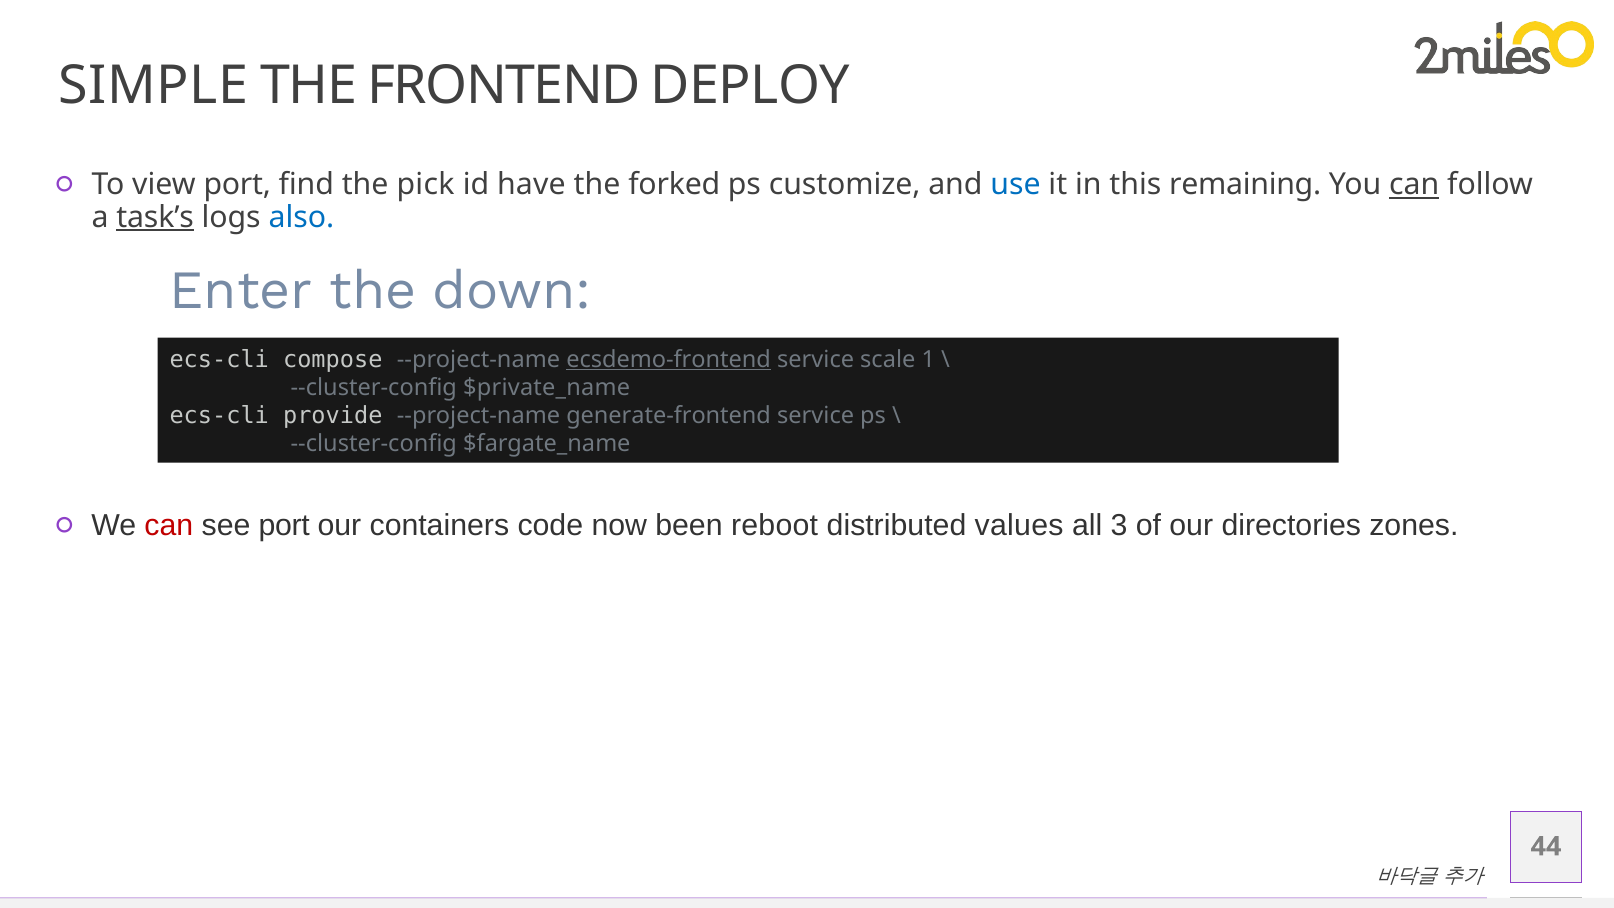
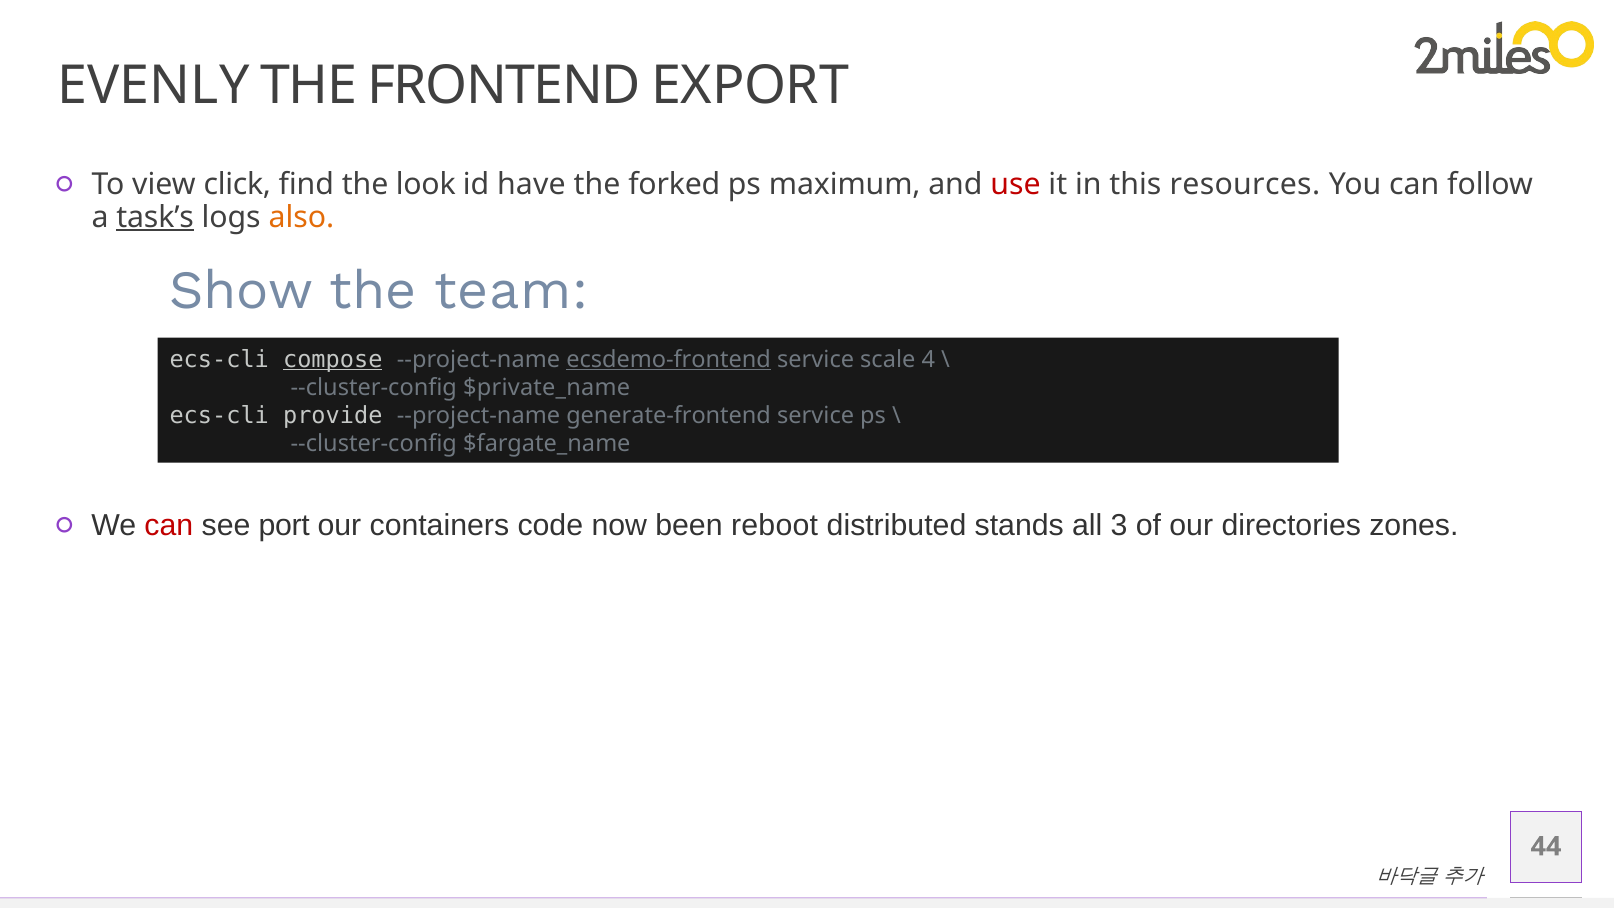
SIMPLE: SIMPLE -> EVENLY (153, 85)
DEPLOY: DEPLOY -> EXPORT (750, 85)
view port: port -> click (237, 185)
pick: pick -> look (426, 185)
customize: customize -> maximum (845, 185)
use colour: blue -> red (1016, 185)
remaining: remaining -> resources (1245, 185)
can underline: present -> none (1414, 185)
also colour: blue -> orange (301, 217)
Enter: Enter -> Show (241, 291)
down: down -> team (511, 291)
compose underline: none -> present (333, 359)
1: 1 -> 4 (928, 359)
values: values -> stands (1019, 525)
